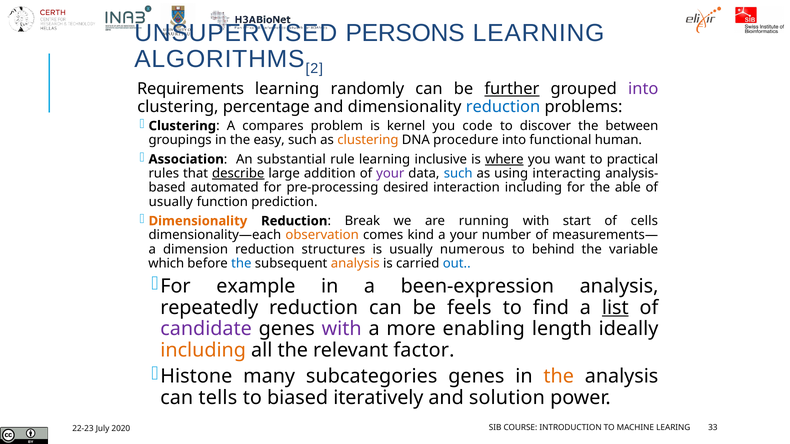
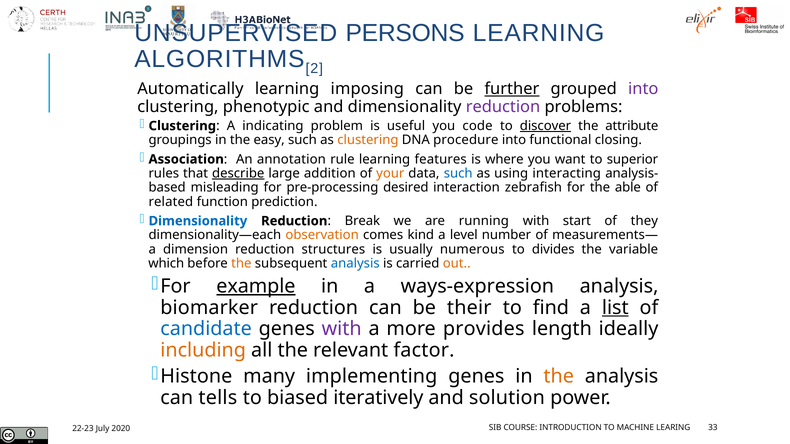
Requirements: Requirements -> Automatically (190, 89)
randomly: randomly -> imposing (367, 89)
percentage: percentage -> phenotypic (266, 107)
reduction colour: blue -> purple (503, 107)
compares: compares -> indicating (273, 126)
kernel: kernel -> useful (406, 126)
discover underline: none -> present (545, 126)
between: between -> attribute (632, 126)
human: human -> closing (618, 140)
substantial: substantial -> annotation (291, 159)
inclusive: inclusive -> features (441, 159)
where underline: present -> none (504, 159)
practical: practical -> superior (632, 159)
your colour: purple -> orange (390, 174)
automated: automated -> misleading (225, 188)
interaction including: including -> zebrafish (533, 188)
usually: usually -> related (171, 202)
Dimensionality colour: orange -> blue (198, 221)
cells: cells -> they (644, 221)
a your: your -> level (464, 235)
behind: behind -> divides (553, 250)
the colour: blue -> orange (241, 264)
analysis colour: orange -> blue (355, 264)
out colour: blue -> orange (457, 264)
example underline: none -> present (256, 286)
been-expression: been-expression -> ways-expression (477, 286)
repeatedly: repeatedly -> biomarker (209, 308)
feels: feels -> their (469, 308)
candidate colour: purple -> blue (206, 329)
enabling: enabling -> provides (484, 329)
subcategories: subcategories -> implementing (372, 377)
